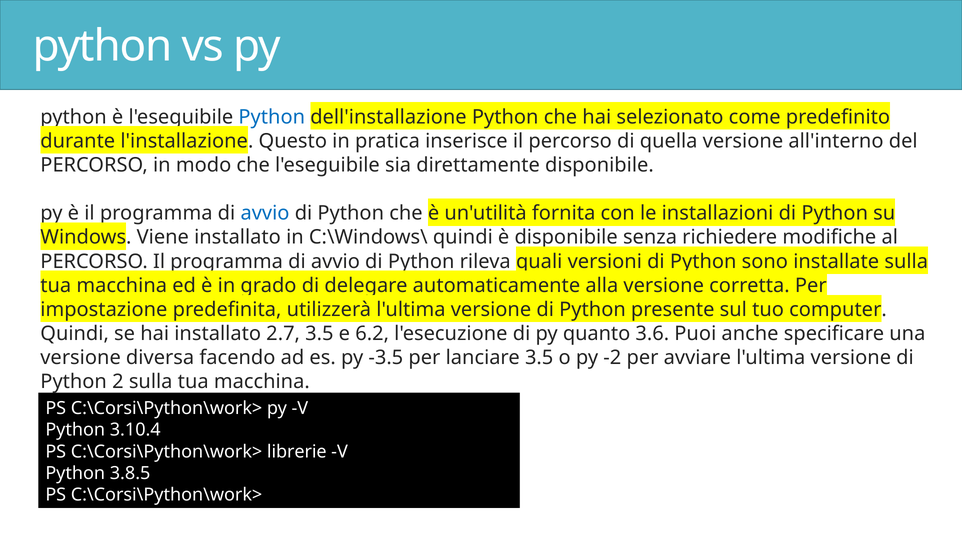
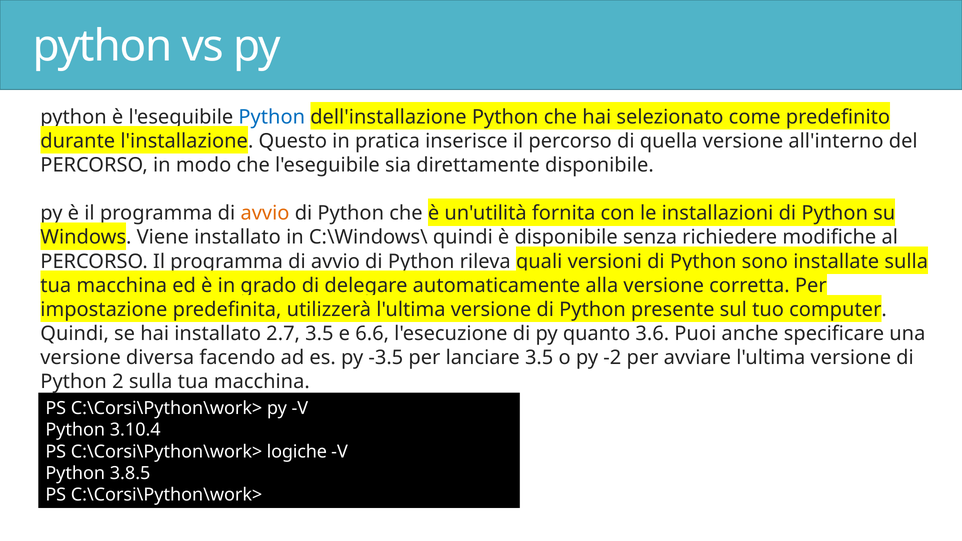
avvio colour: blue -> orange (265, 213)
6.2: 6.2 -> 6.6 (372, 334)
librerie: librerie -> logiche (297, 452)
